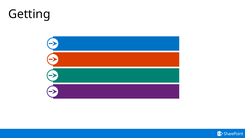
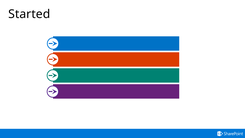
Getting: Getting -> Started (29, 14)
